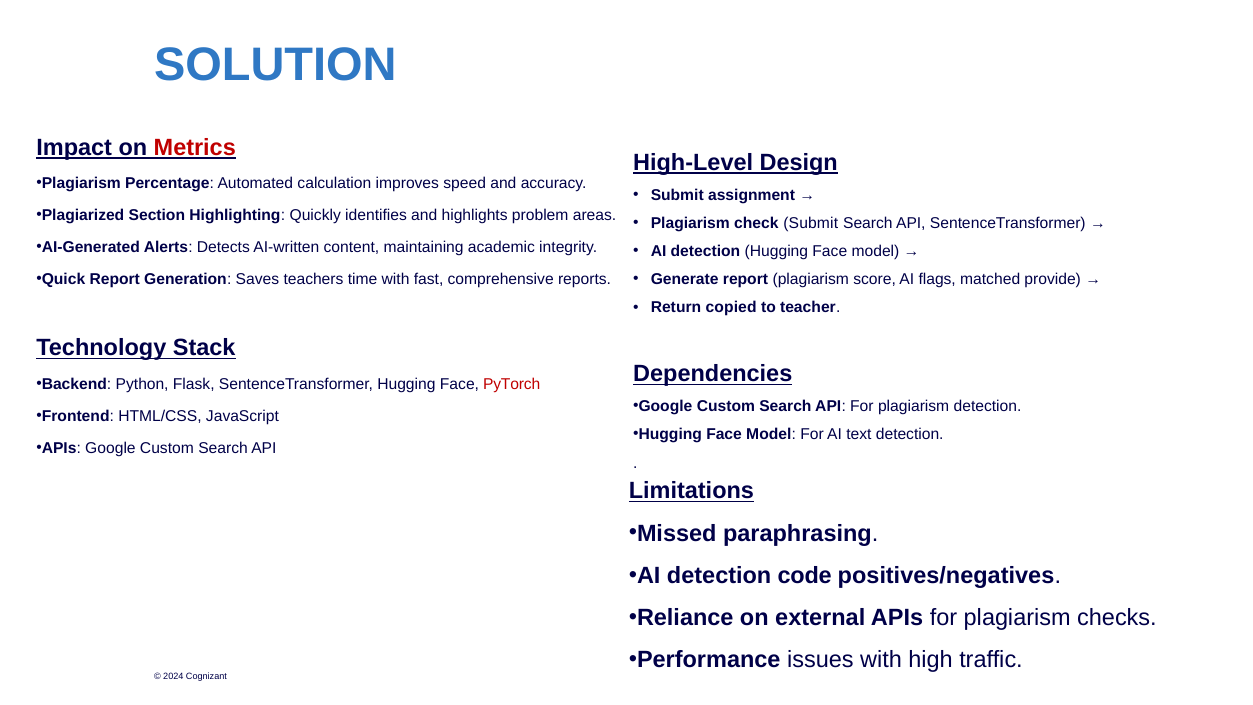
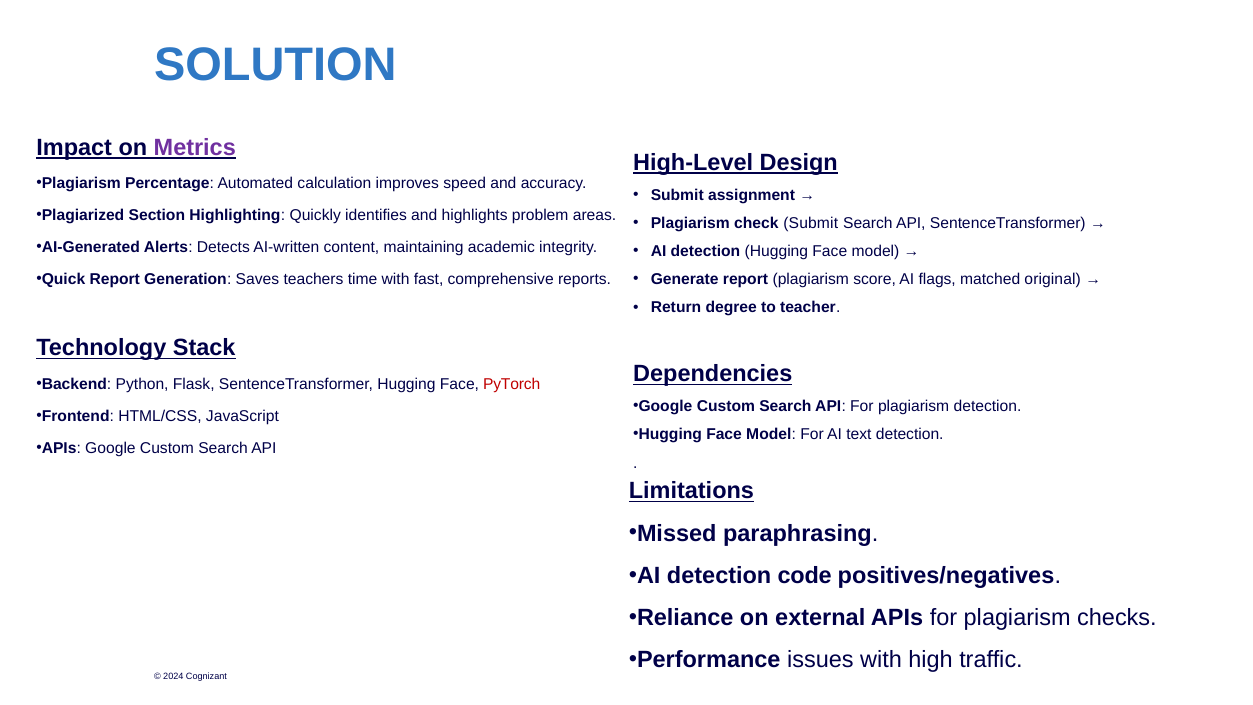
Metrics colour: red -> purple (195, 147)
provide: provide -> original (1053, 279)
copied: copied -> degree (731, 308)
